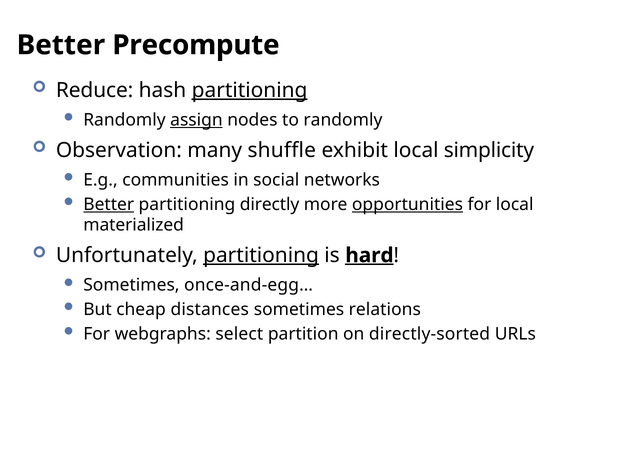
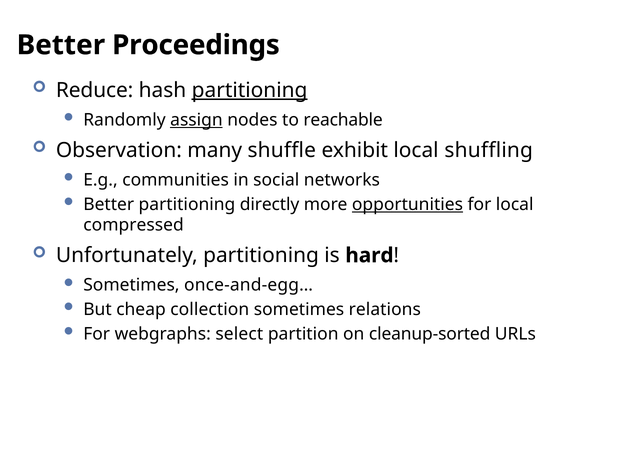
Precompute: Precompute -> Proceedings (196, 45)
to randomly: randomly -> reachable (343, 120)
simplicity: simplicity -> shuffling (489, 150)
Better underline: present -> none (109, 204)
materialized: materialized -> compressed (134, 225)
partitioning underline: present -> none (261, 256)
hard underline: present -> none (369, 256)
distances: distances -> collection (210, 310)
directly-sorted: directly-sorted -> cleanup-sorted (430, 334)
